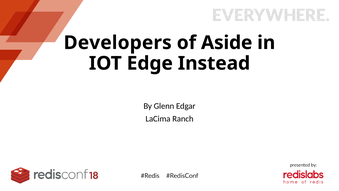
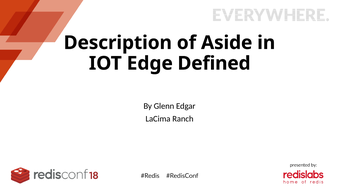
Developers: Developers -> Description (118, 43)
Instead: Instead -> Defined (214, 63)
